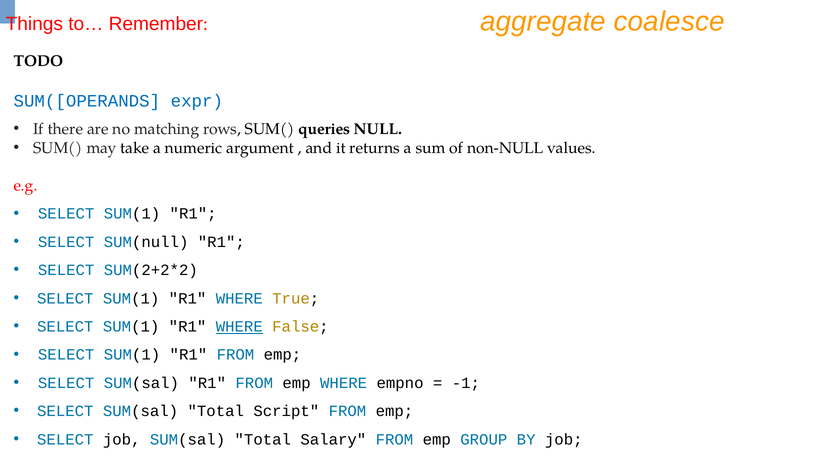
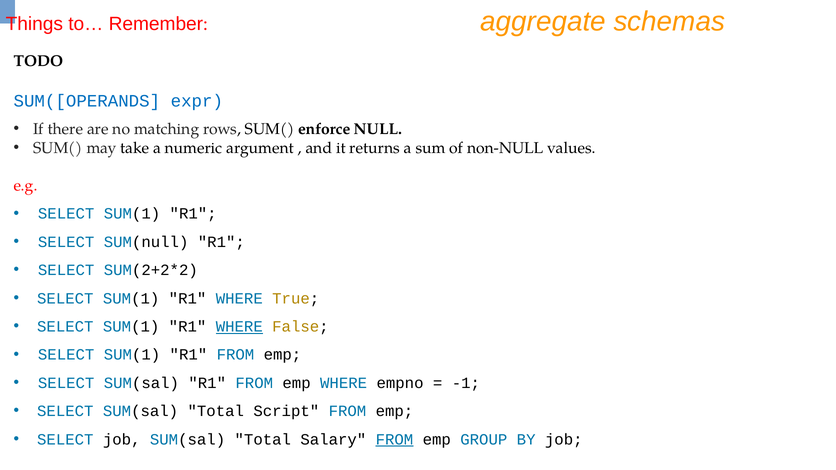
coalesce: coalesce -> schemas (669, 22)
queries: queries -> enforce (324, 129)
FROM underline: none -> present (394, 440)
